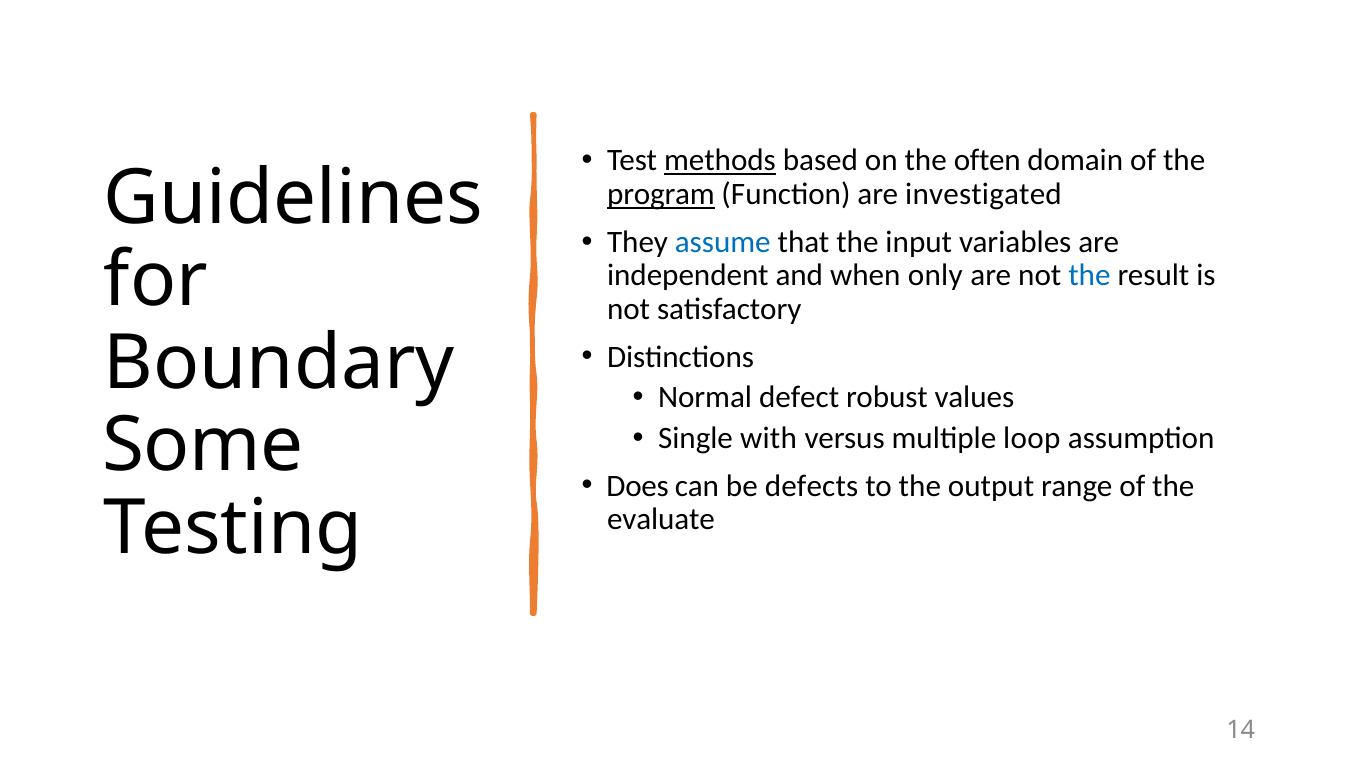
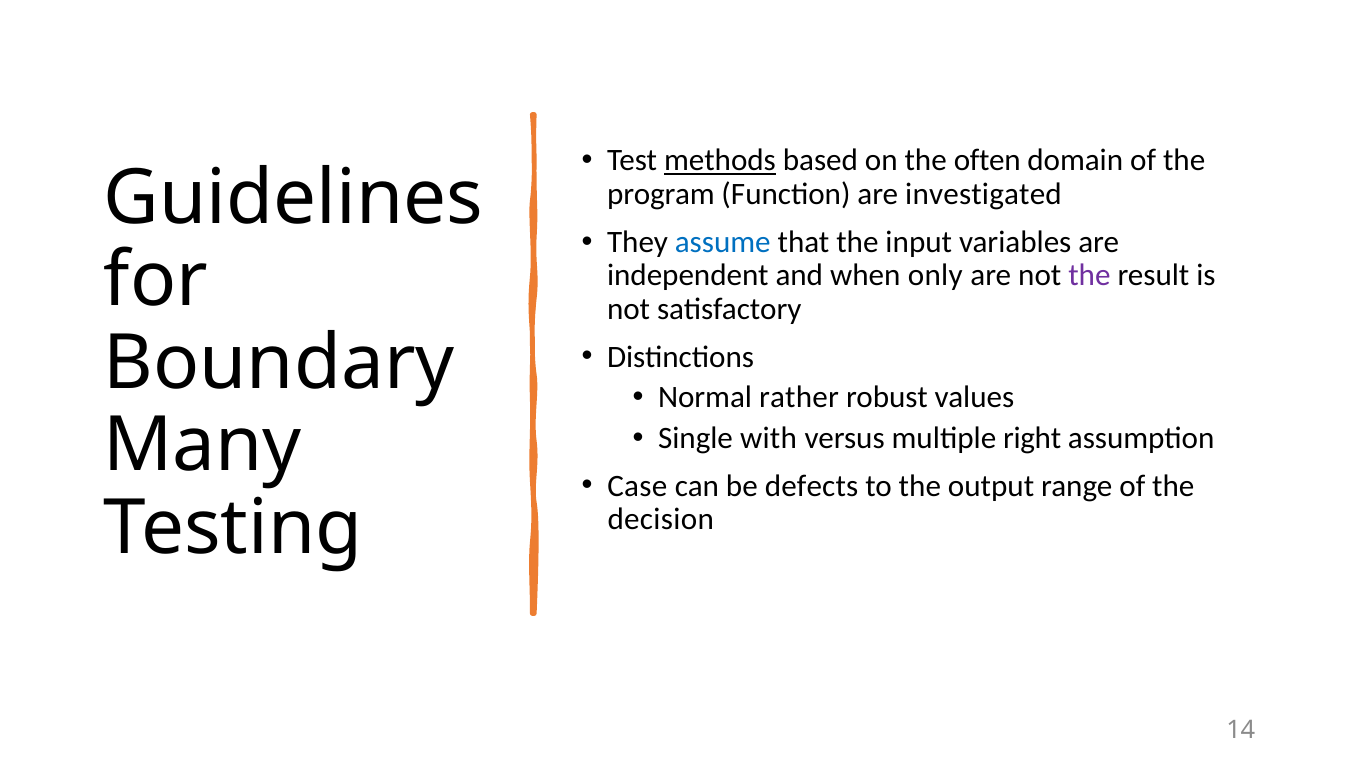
program underline: present -> none (661, 194)
the colour: blue -> purple (1089, 276)
defect: defect -> rather (799, 398)
loop: loop -> right (1032, 438)
Some: Some -> Many (203, 446)
Does: Does -> Case (637, 486)
evaluate: evaluate -> decision (661, 520)
